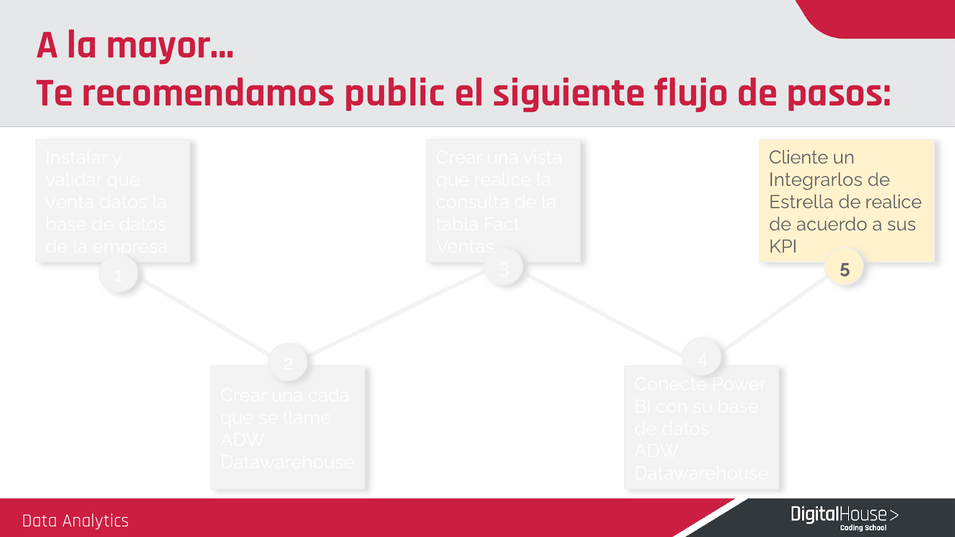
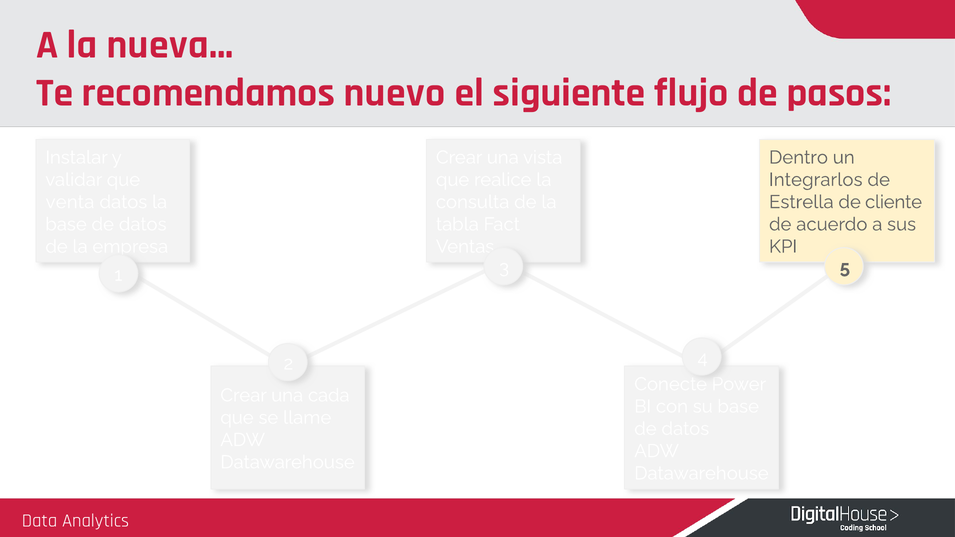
mayor…: mayor… -> nueva… (170, 45)
public: public -> nuevo (395, 92)
Cliente: Cliente -> Dentro (798, 157)
de realice: realice -> cliente (894, 202)
